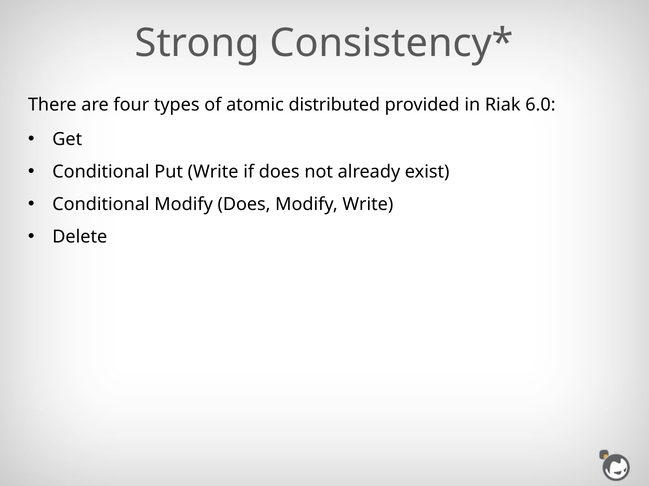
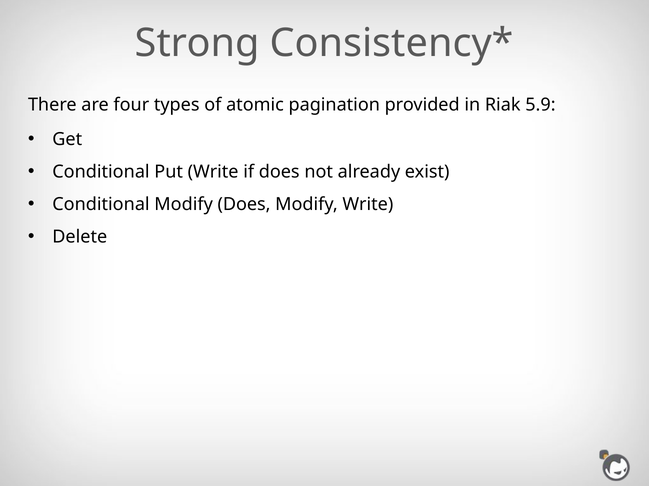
distributed: distributed -> pagination (334, 105)
6.0: 6.0 -> 5.9 (540, 105)
